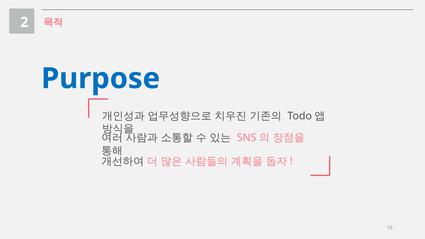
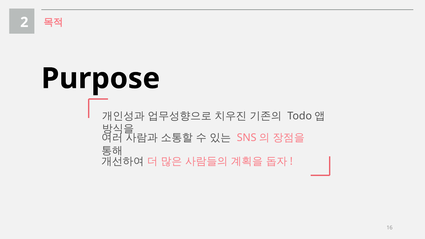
Purpose colour: blue -> black (101, 79)
